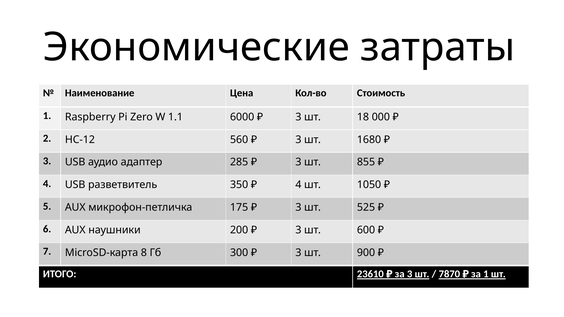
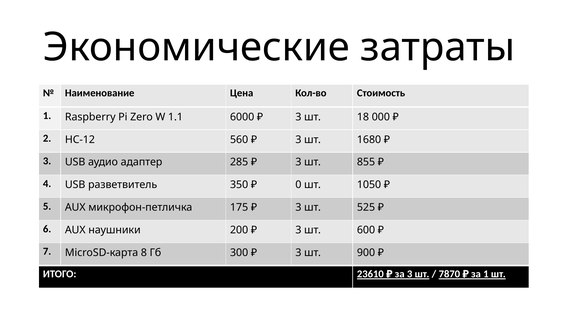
4: 4 -> 0 (298, 185)
